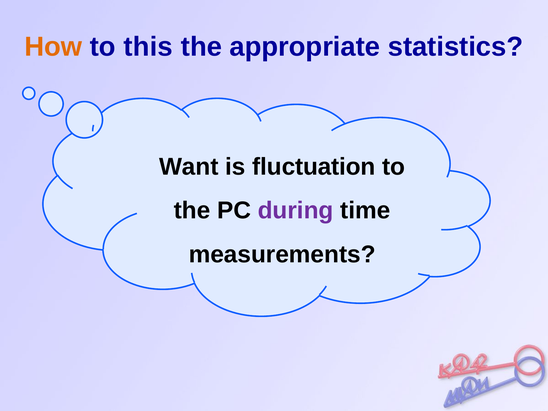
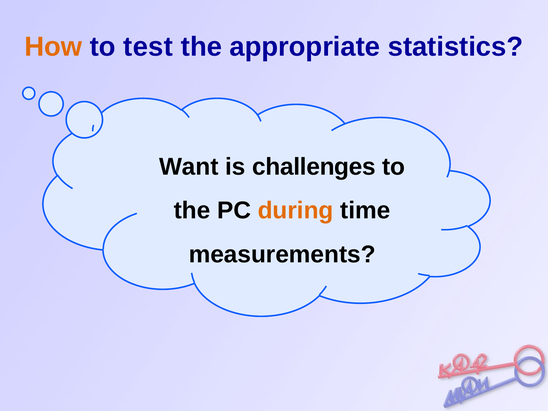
this: this -> test (148, 47)
fluctuation: fluctuation -> challenges (314, 167)
during colour: purple -> orange (296, 211)
